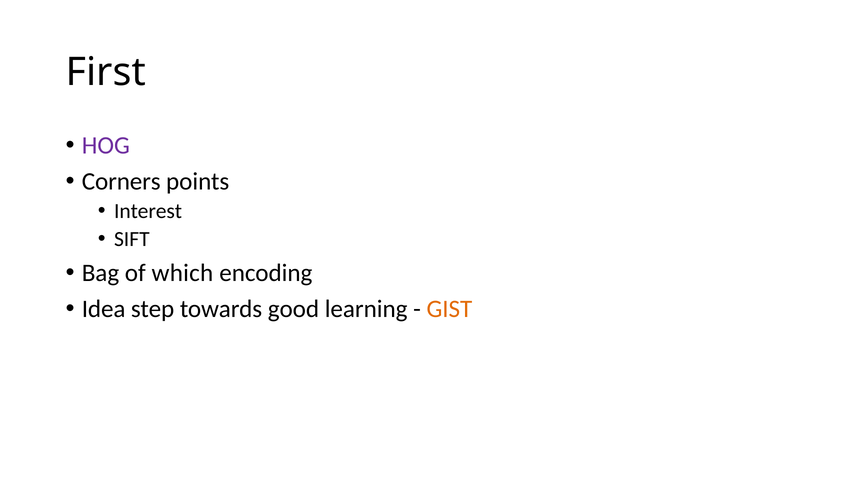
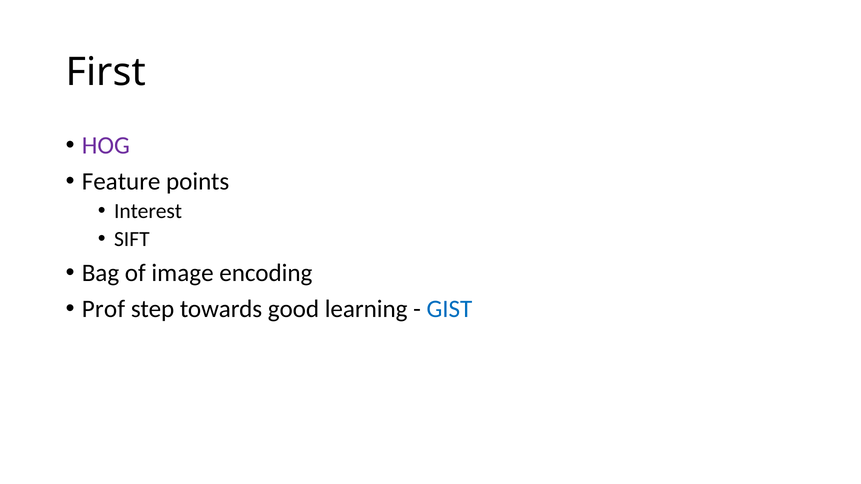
Corners: Corners -> Feature (121, 182)
which: which -> image (183, 273)
Idea: Idea -> Prof (103, 309)
GIST colour: orange -> blue (449, 309)
